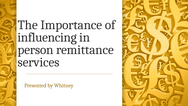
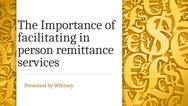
influencing: influencing -> facilitating (47, 37)
